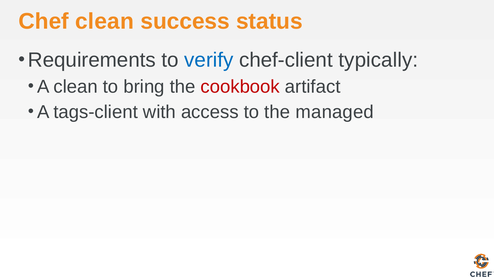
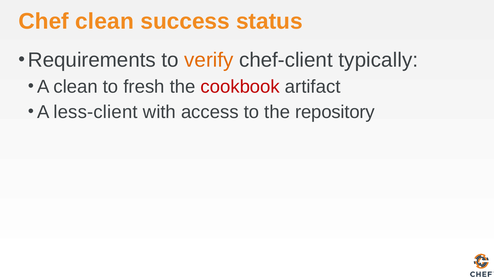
verify colour: blue -> orange (209, 60)
bring: bring -> fresh (144, 87)
tags-client: tags-client -> less-client (96, 112)
managed: managed -> repository (335, 112)
